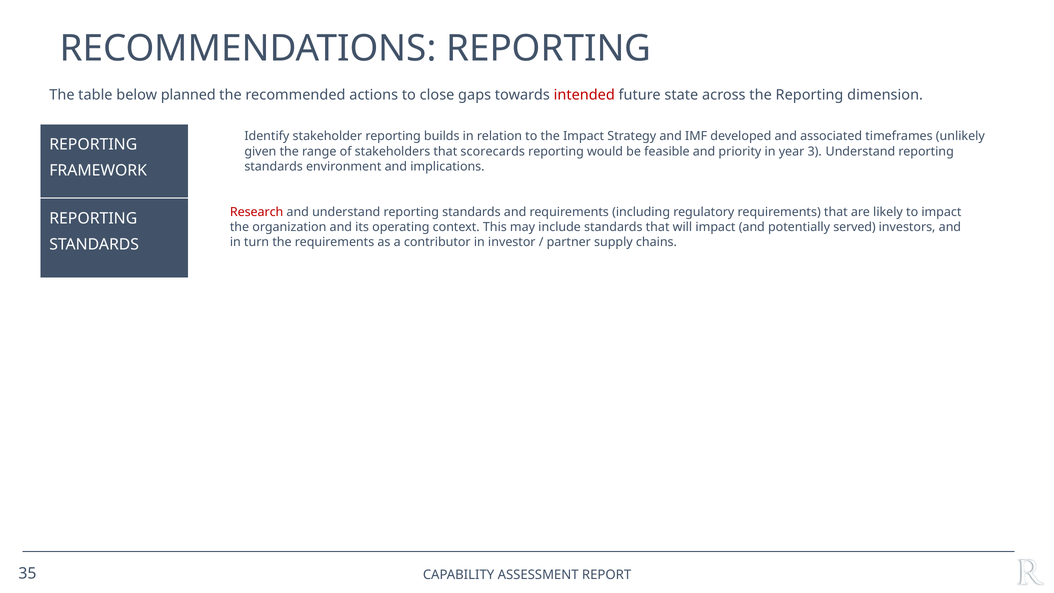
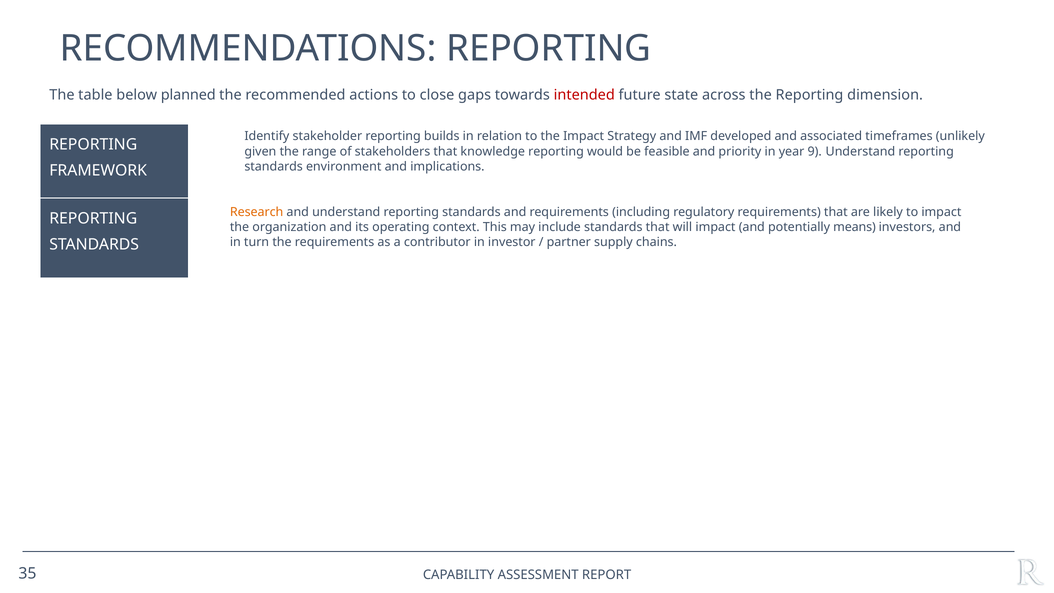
scorecards: scorecards -> knowledge (493, 151)
3: 3 -> 9 (815, 151)
Research colour: red -> orange (257, 212)
served: served -> means (855, 227)
